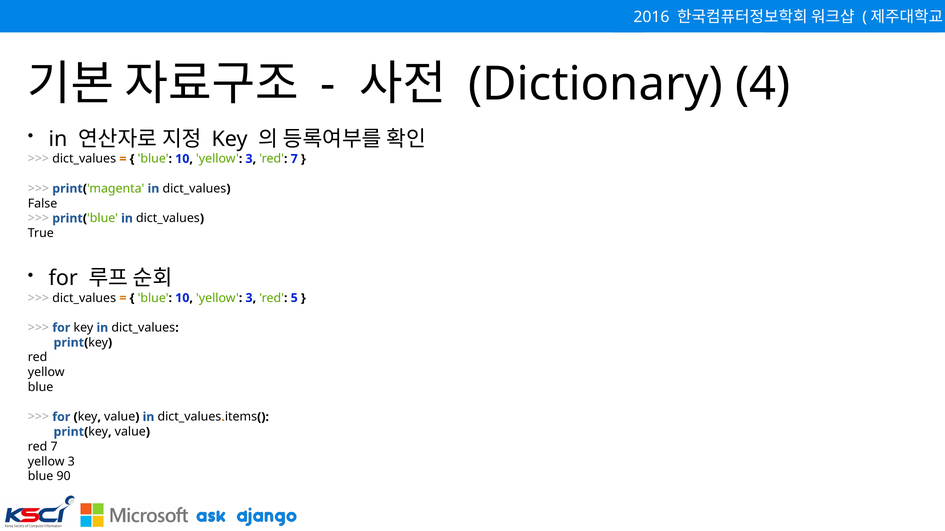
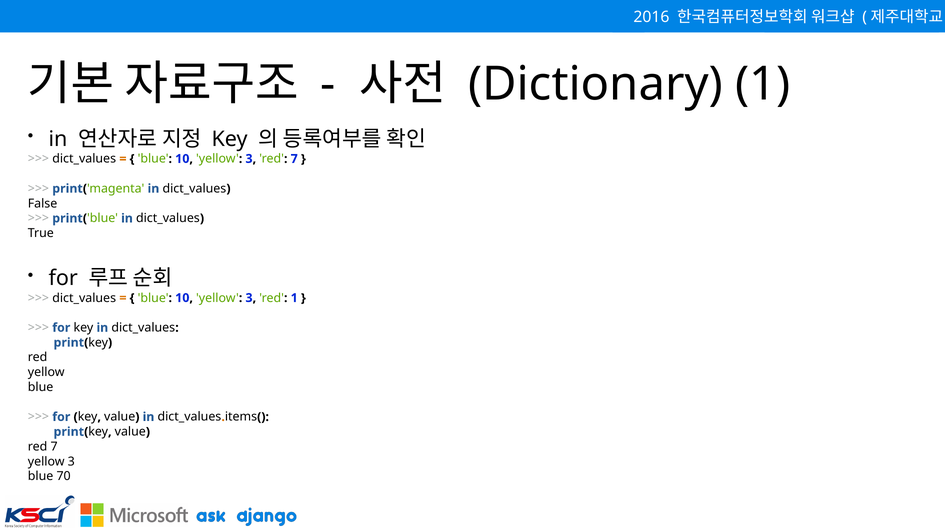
Dictionary 4: 4 -> 1 (763, 85)
5: 5 -> 1 (294, 298)
90: 90 -> 70 (64, 477)
